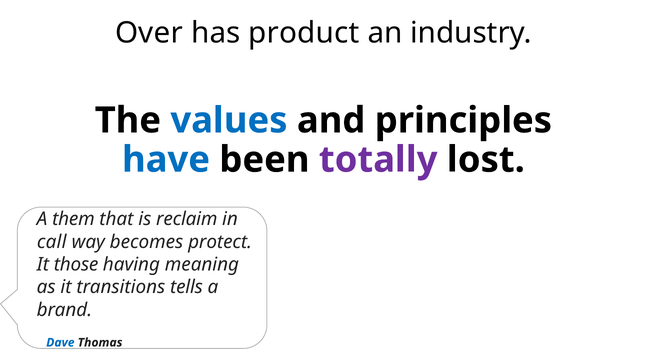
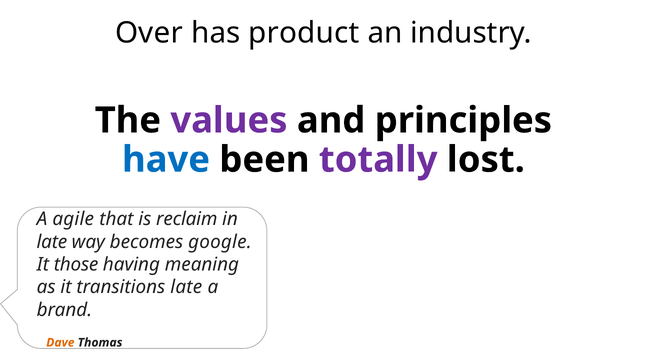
values colour: blue -> purple (229, 120)
them: them -> agile (73, 219)
call: call -> late (52, 242)
protect: protect -> google (220, 242)
transitions tells: tells -> late (186, 287)
Dave colour: blue -> orange (60, 342)
